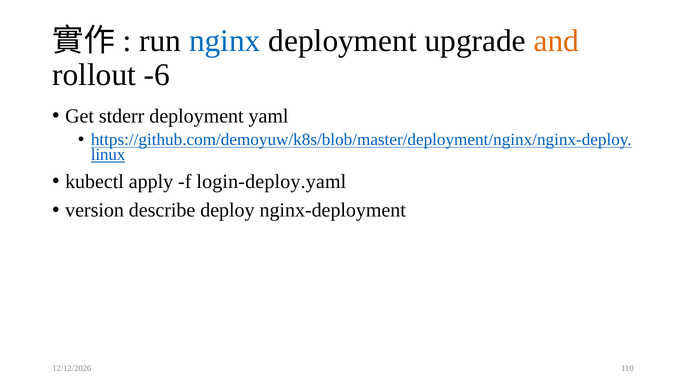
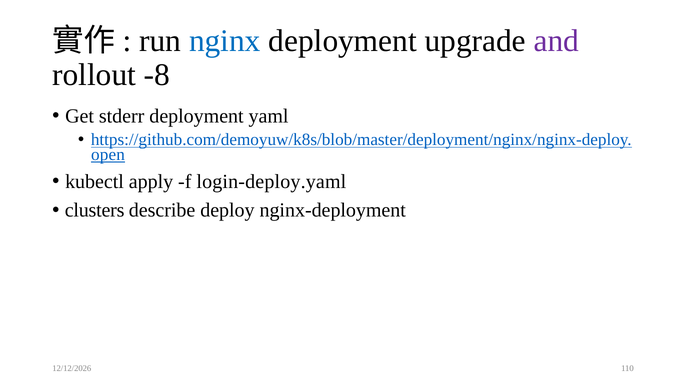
and colour: orange -> purple (556, 41)
-6: -6 -> -8 (157, 75)
linux: linux -> open (108, 154)
version: version -> clusters (95, 210)
